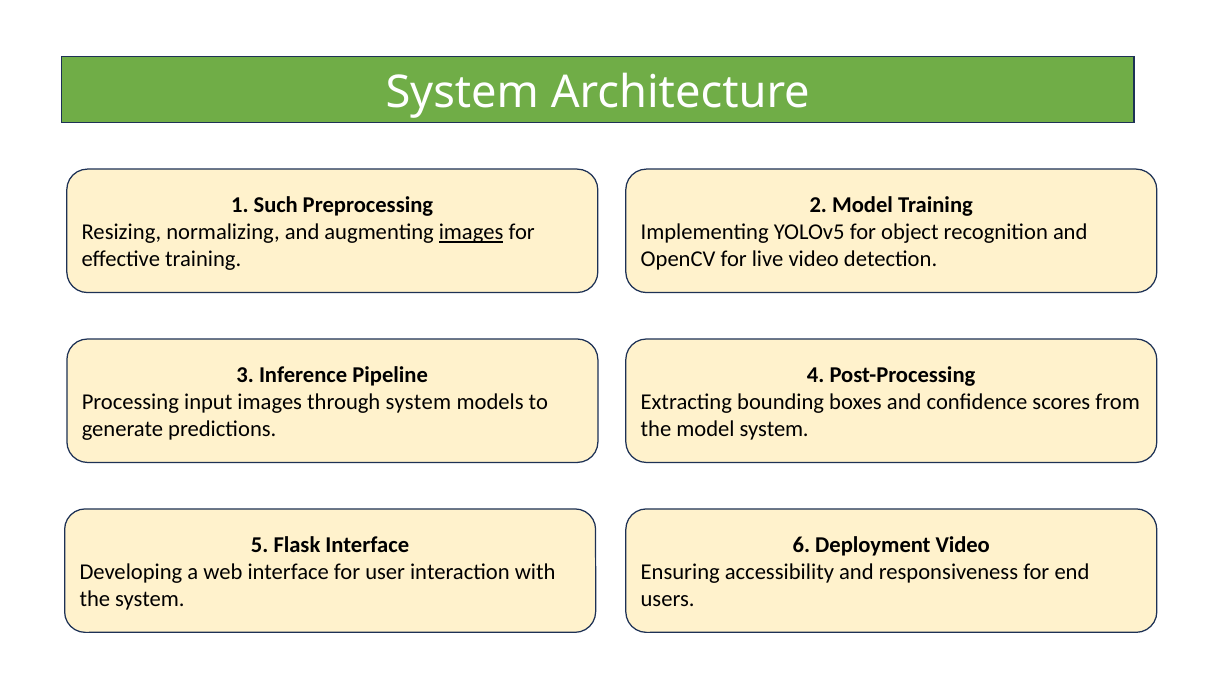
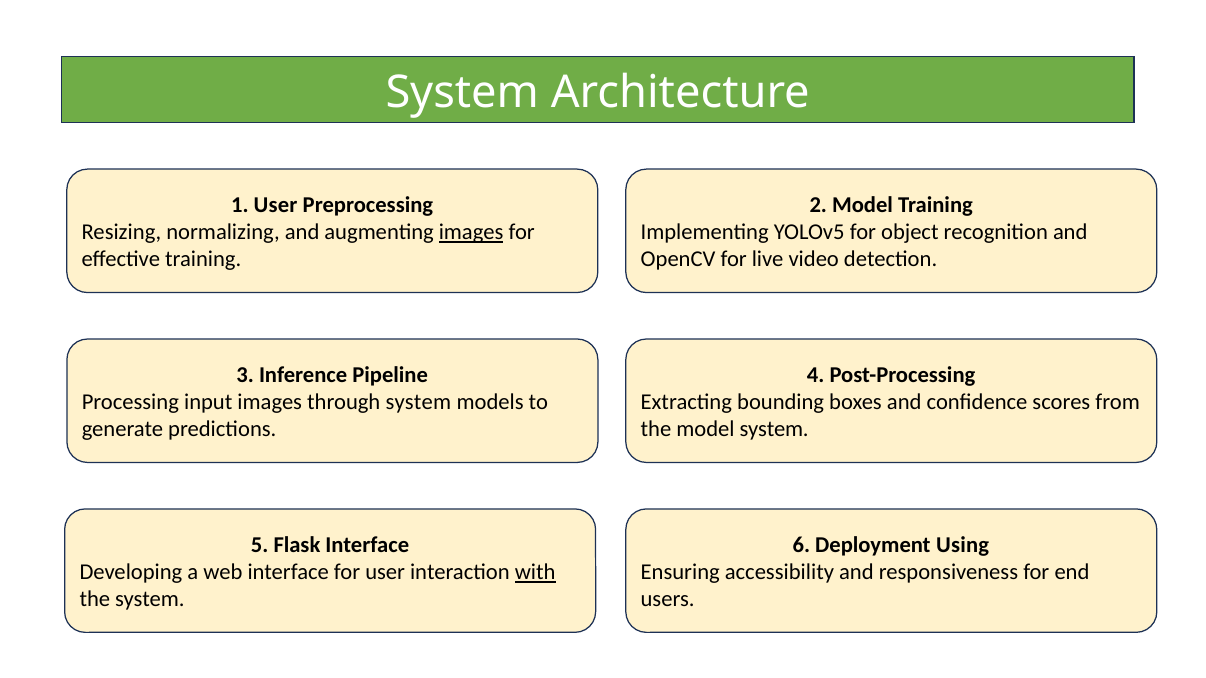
1 Such: Such -> User (276, 205)
Deployment Video: Video -> Using (963, 545)
with underline: none -> present (535, 573)
